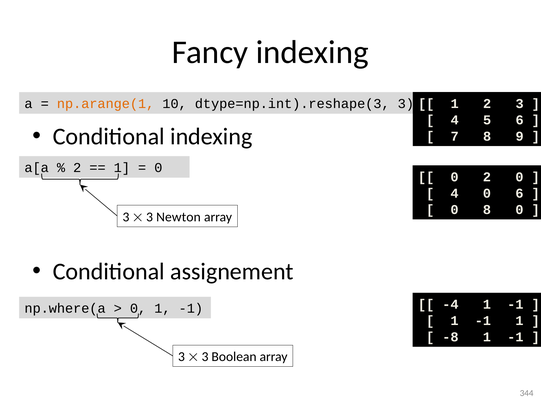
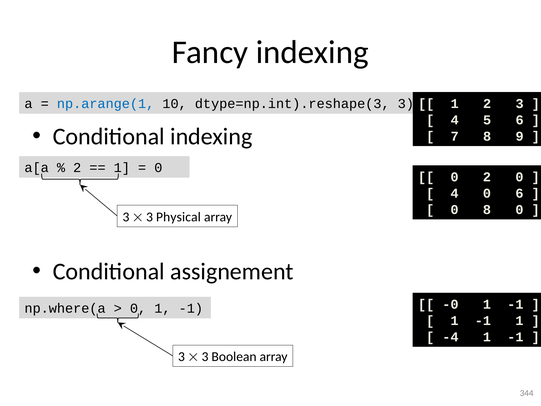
np.arange(1 colour: orange -> blue (106, 104)
Newton: Newton -> Physical (178, 217)
-4: -4 -> -0 (450, 304)
-8: -8 -> -4 (450, 337)
